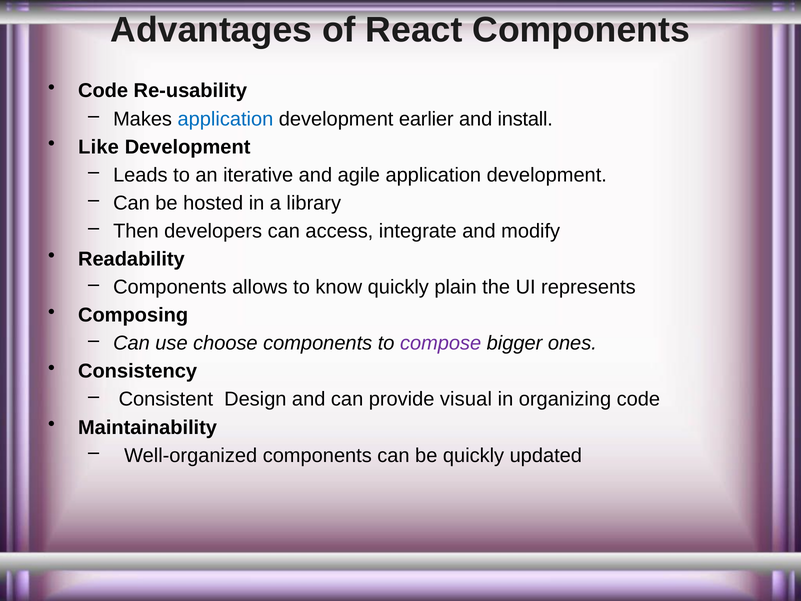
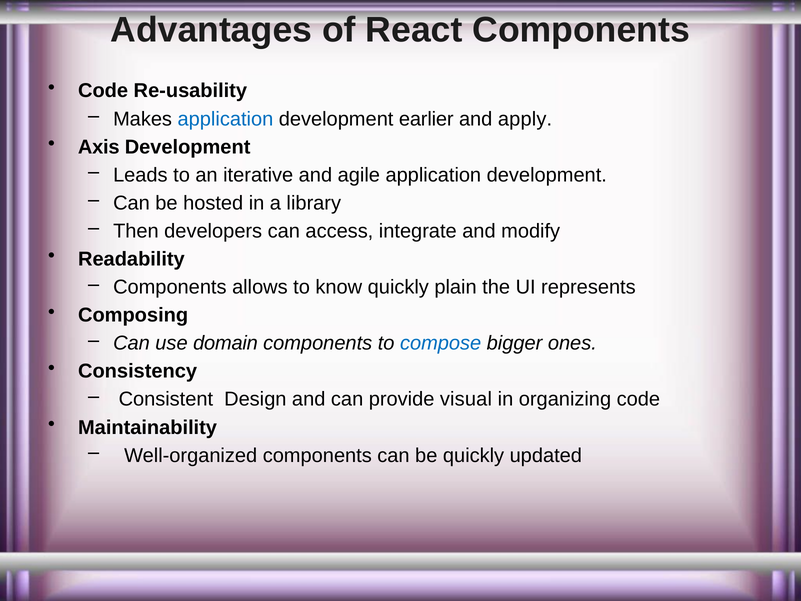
install: install -> apply (525, 119)
Like: Like -> Axis (99, 147)
choose: choose -> domain (225, 343)
compose colour: purple -> blue (441, 343)
